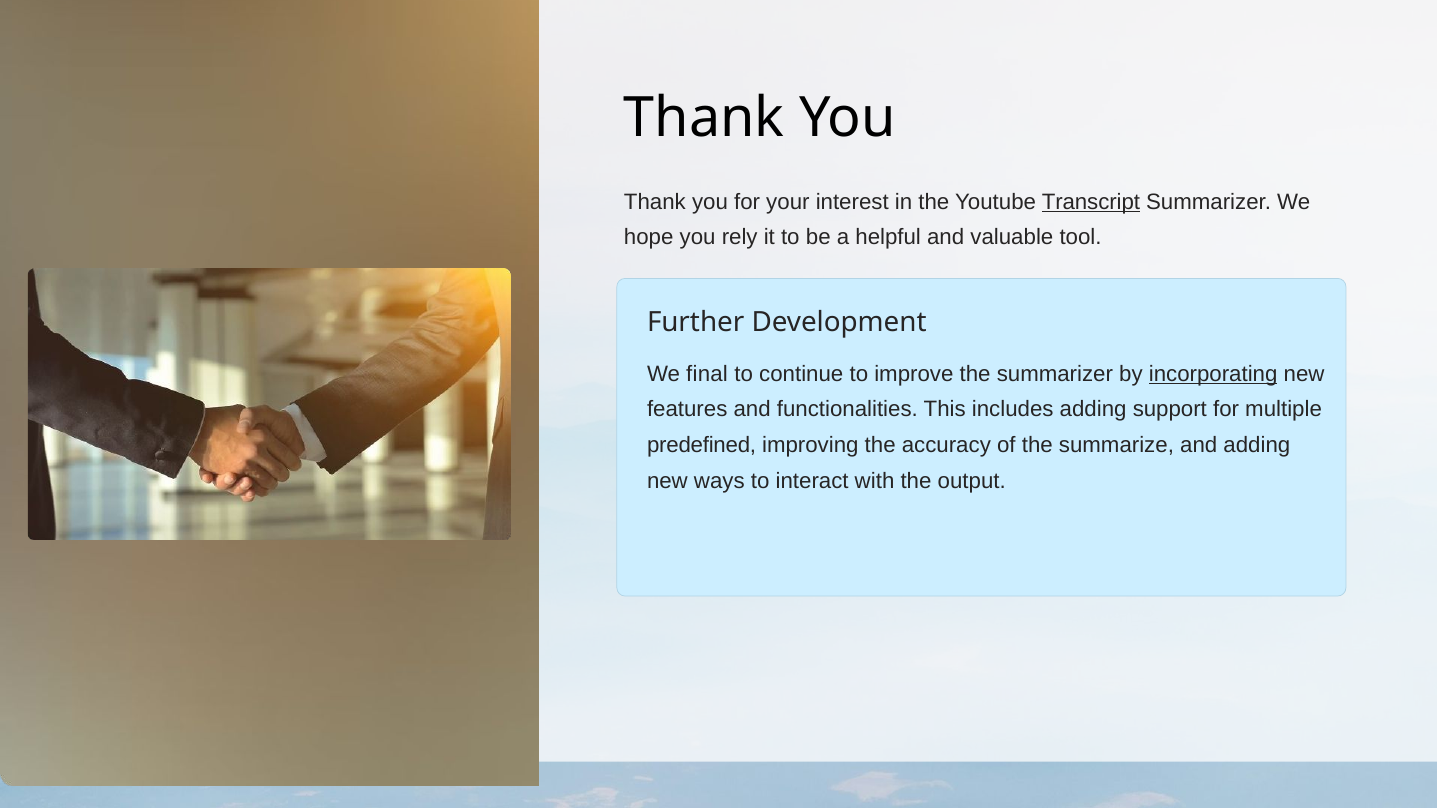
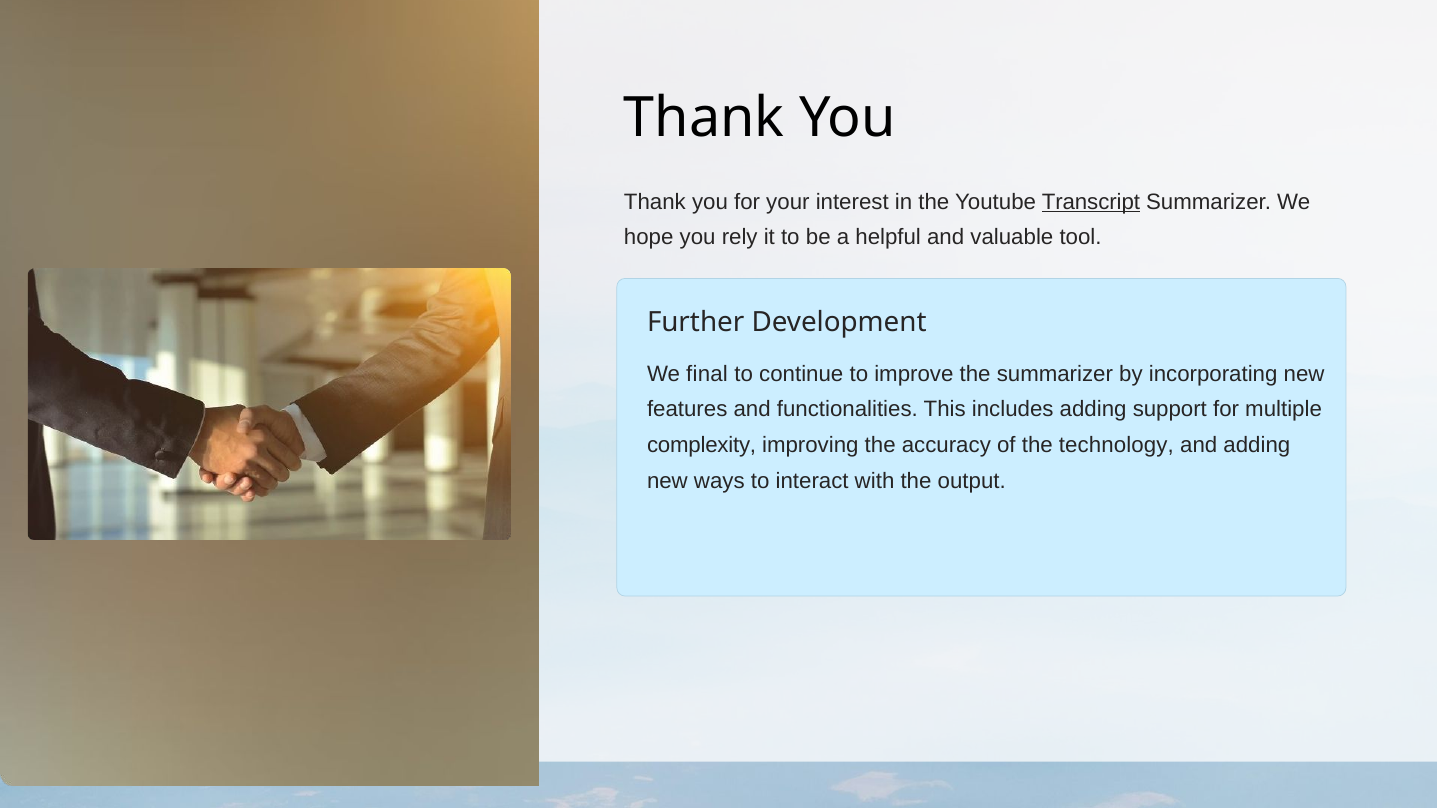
incorporating underline: present -> none (1213, 374)
predefined: predefined -> complexity (702, 445)
summarize: summarize -> technology (1116, 445)
